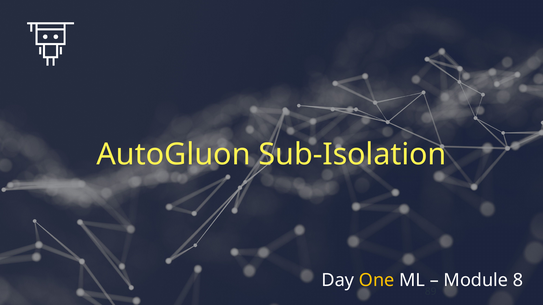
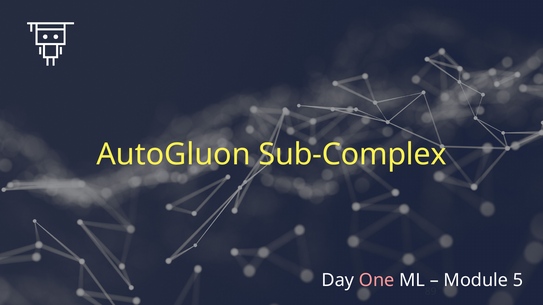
Sub-Isolation: Sub-Isolation -> Sub-Complex (353, 155)
One colour: yellow -> pink (377, 281)
8: 8 -> 5 (518, 281)
